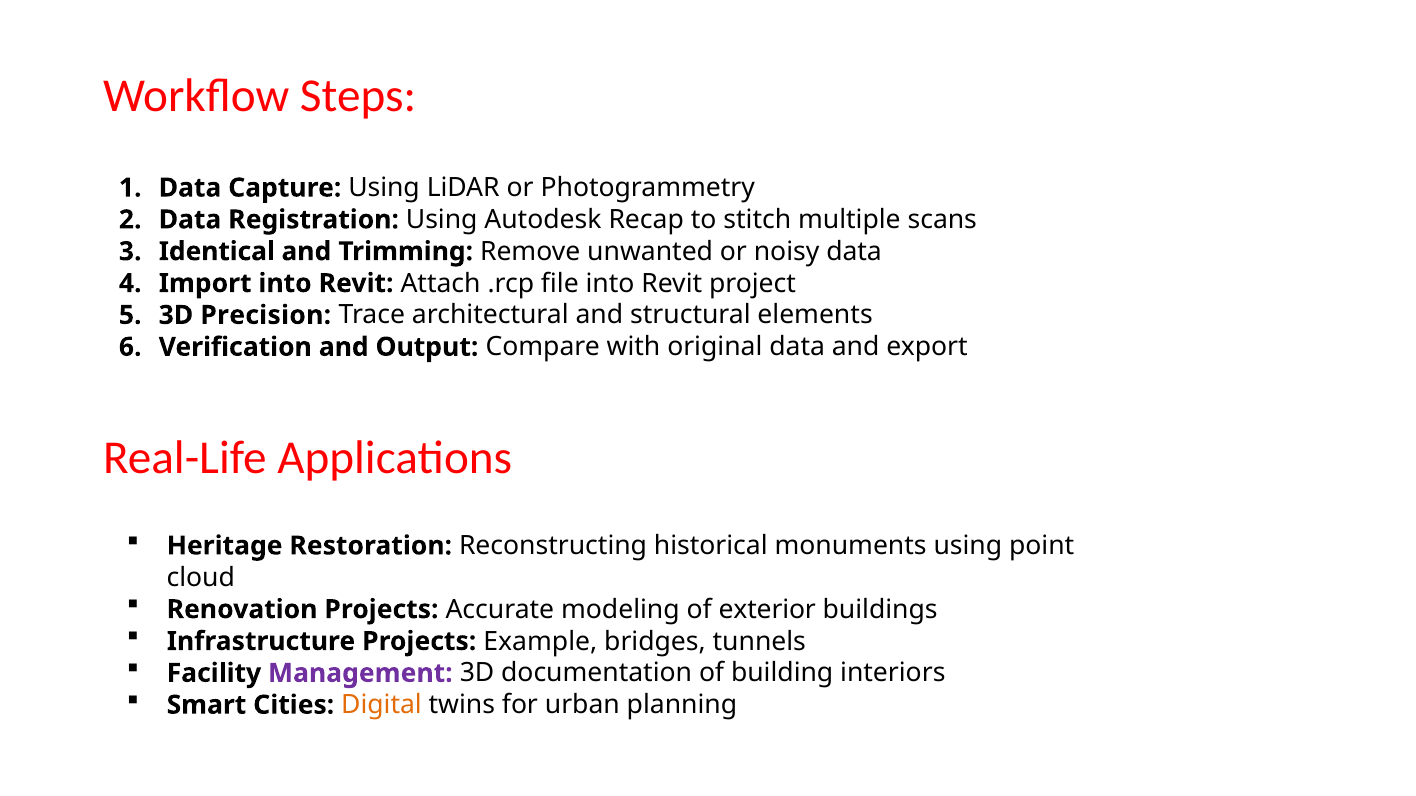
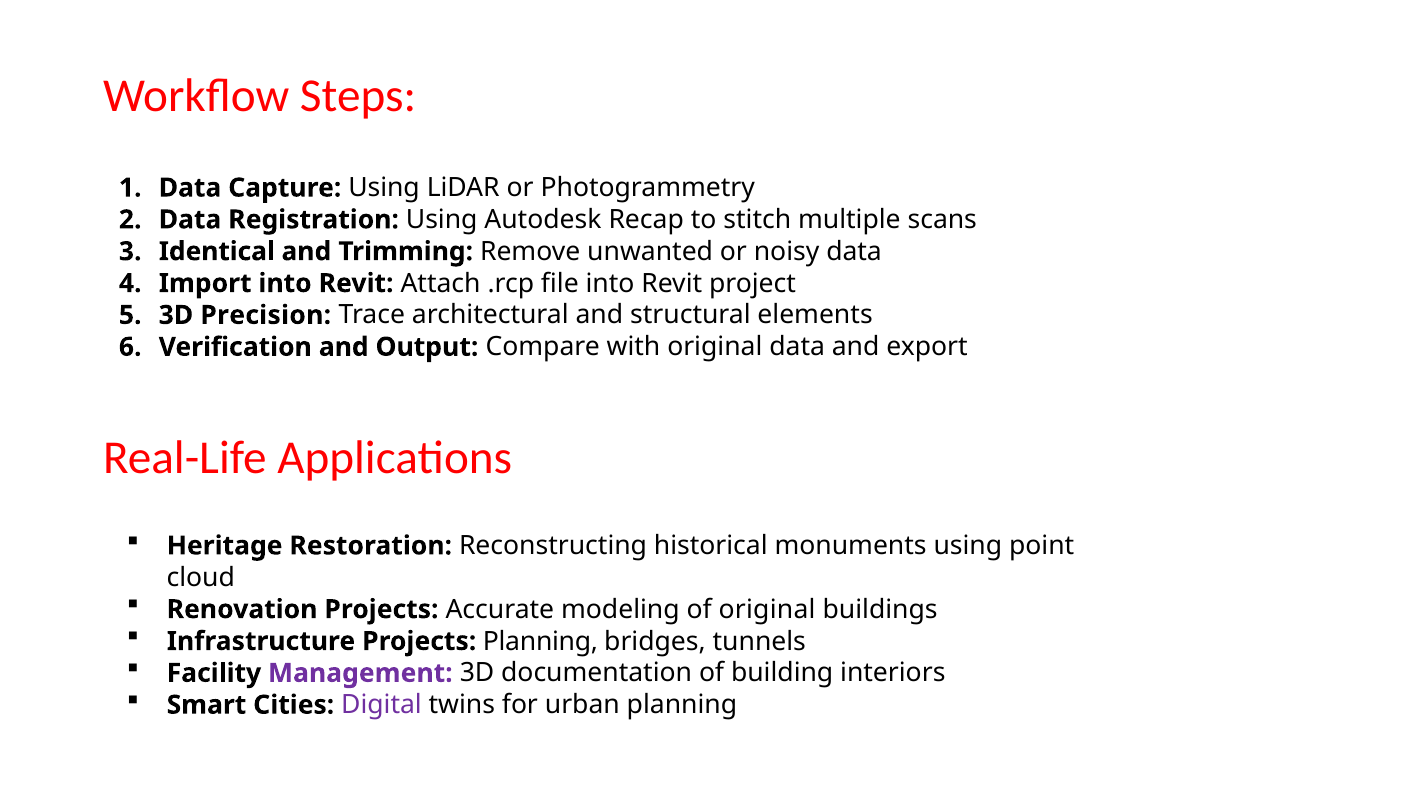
of exterior: exterior -> original (767, 610)
Projects Example: Example -> Planning (540, 642)
Digital colour: orange -> purple (381, 705)
